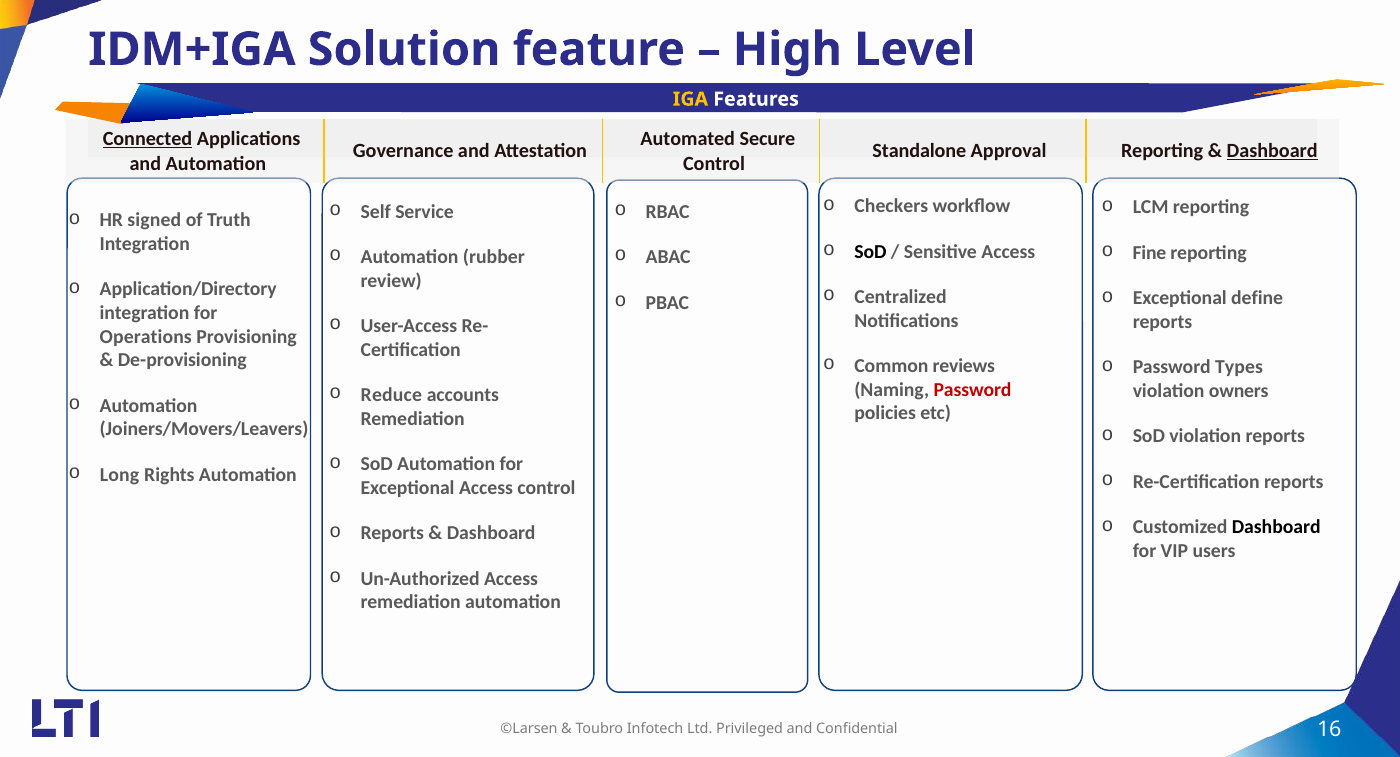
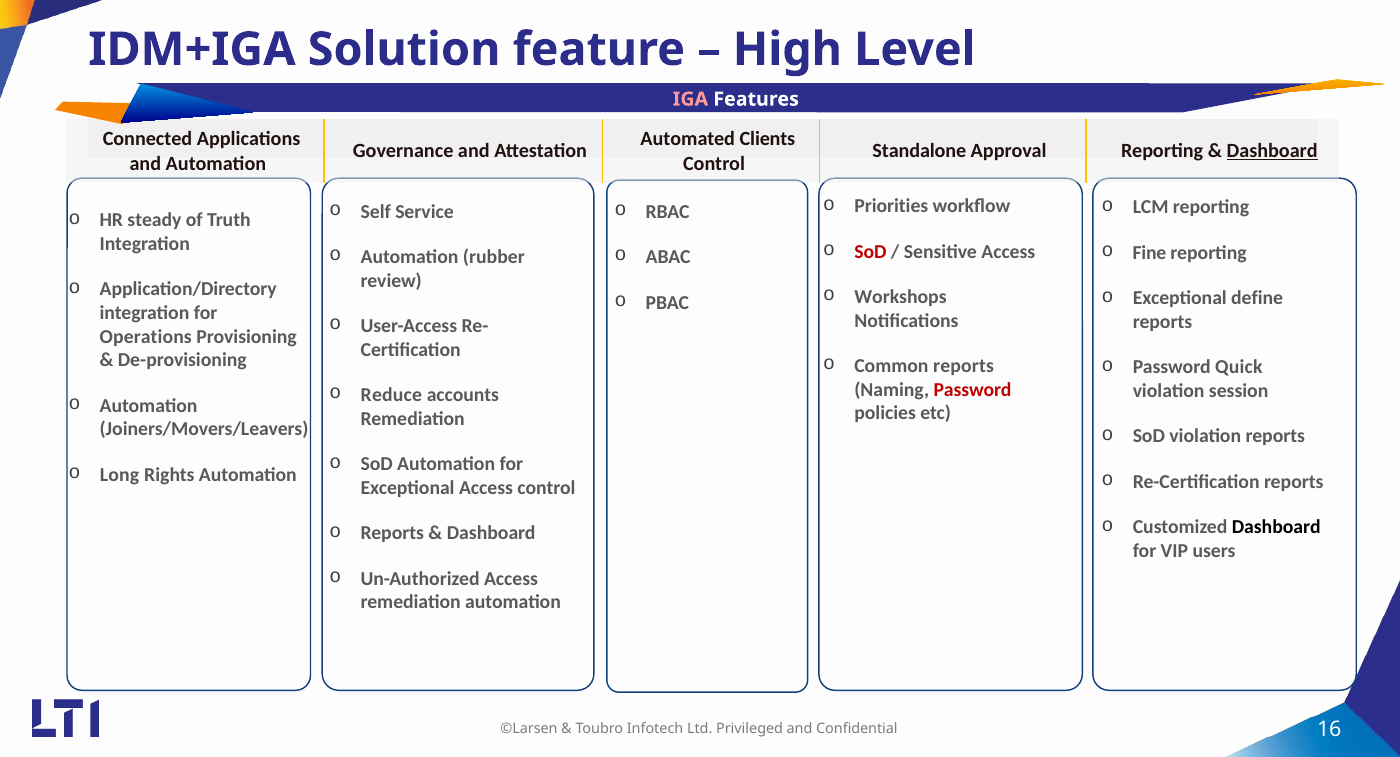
IGA colour: yellow -> pink (690, 99)
Connected underline: present -> none (148, 139)
Secure: Secure -> Clients (767, 139)
Checkers: Checkers -> Priorities (891, 206)
signed: signed -> steady (154, 220)
SoD colour: black -> red (871, 252)
Centralized: Centralized -> Workshops (900, 297)
Common reviews: reviews -> reports (964, 366)
Types: Types -> Quick (1239, 367)
owners: owners -> session (1239, 391)
